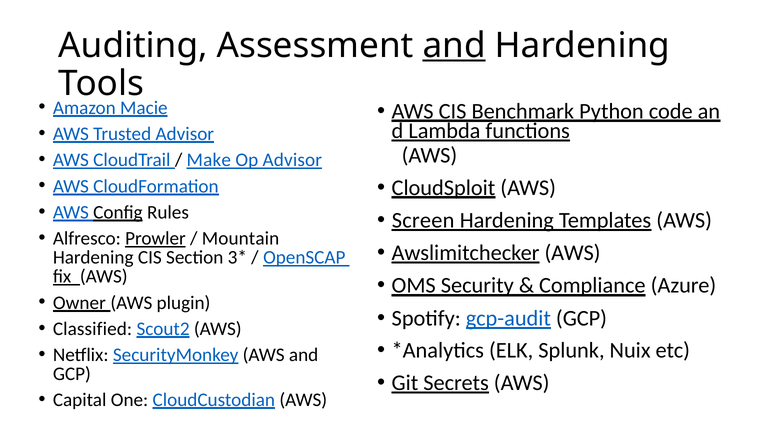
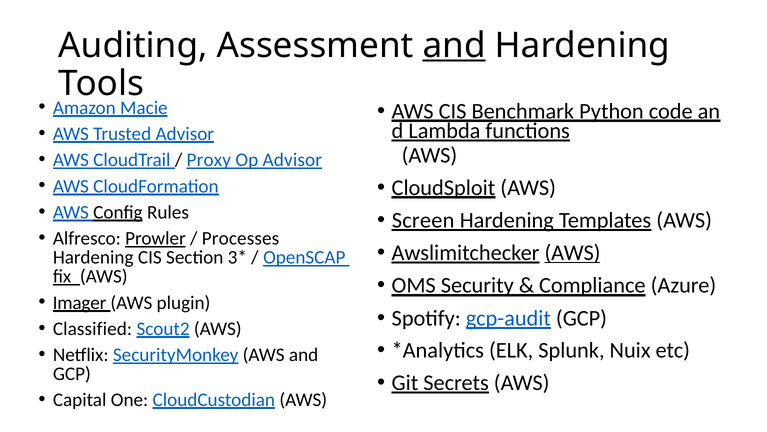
Make: Make -> Proxy (209, 160)
Mountain: Mountain -> Processes (241, 238)
AWS underline: none -> present (572, 253)
Owner: Owner -> Imager (80, 302)
